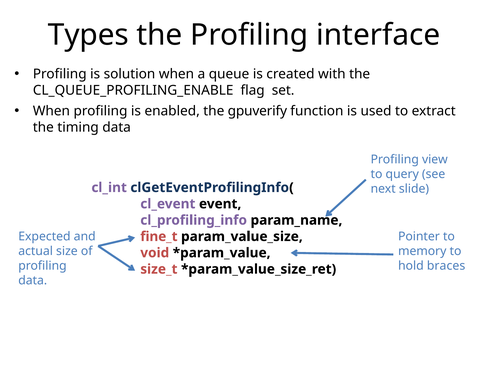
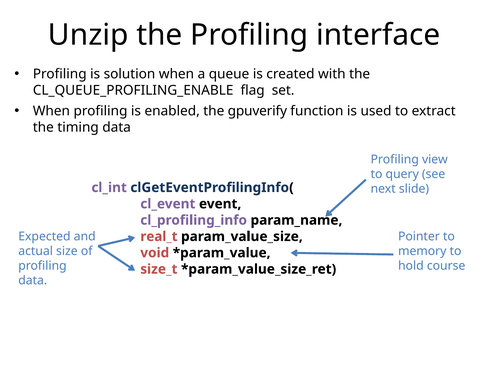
Types: Types -> Unzip (88, 35)
fine_t: fine_t -> real_t (159, 236)
braces: braces -> course (446, 266)
